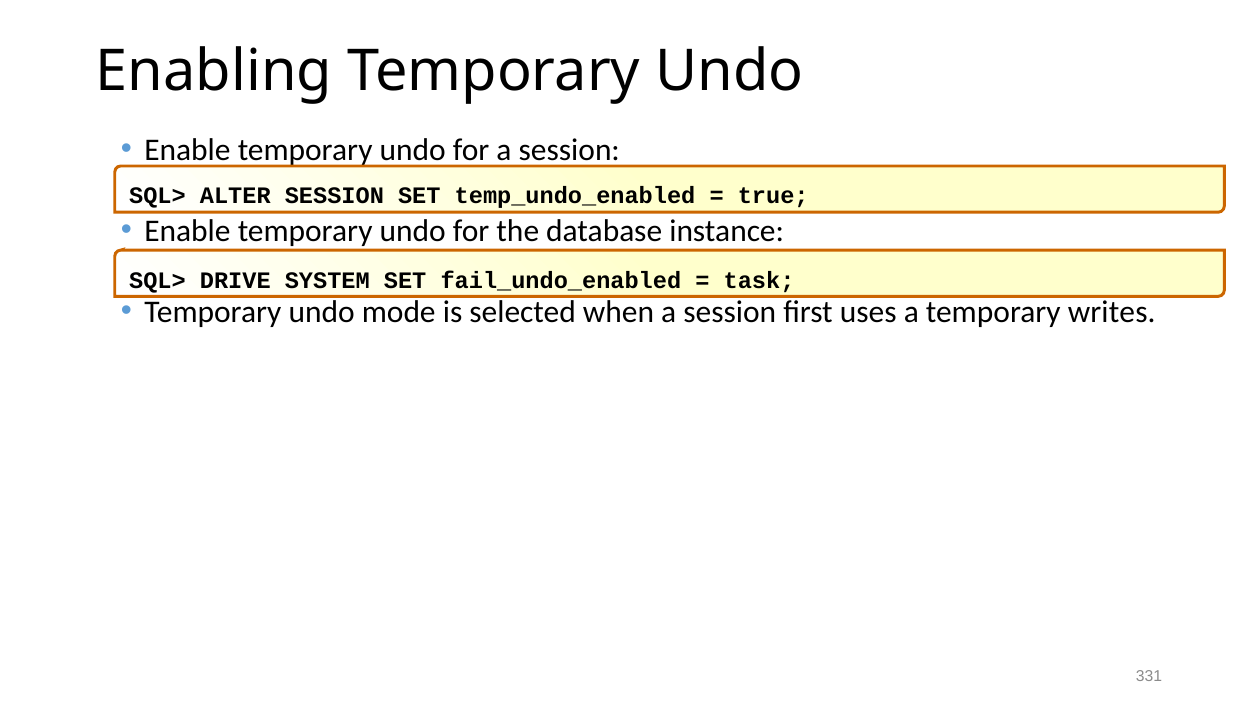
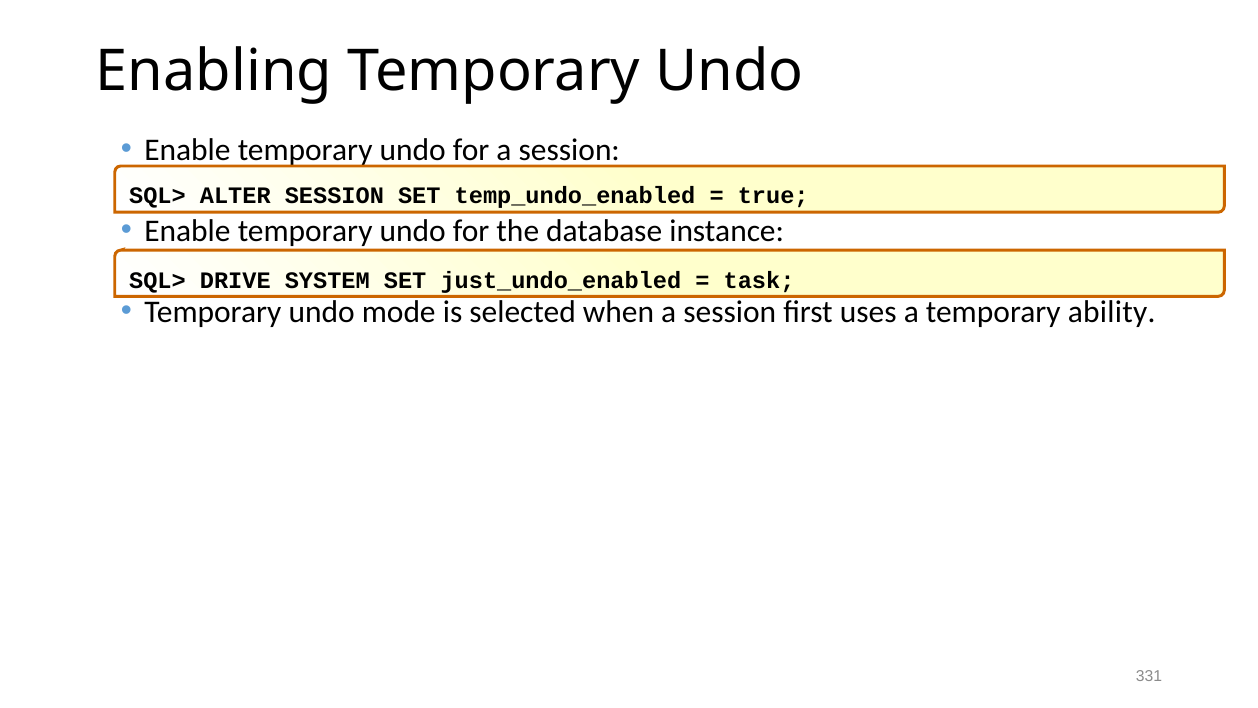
fail_undo_enabled: fail_undo_enabled -> just_undo_enabled (561, 280)
writes: writes -> ability (1112, 312)
